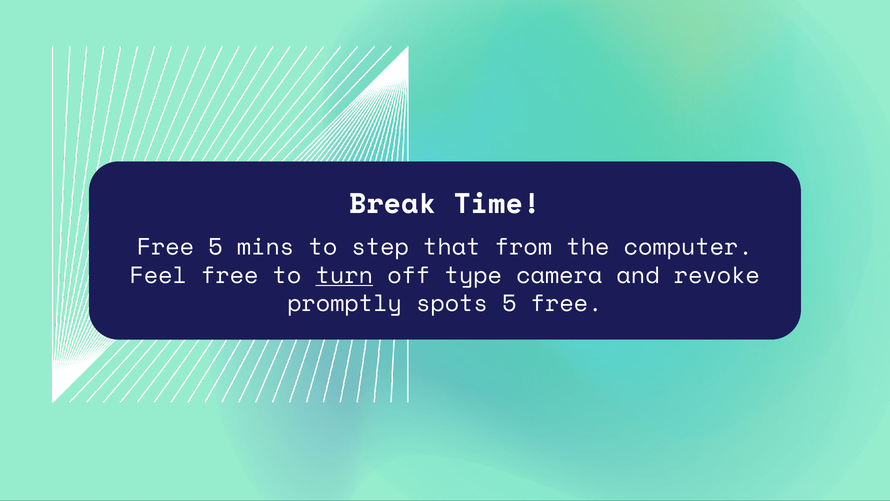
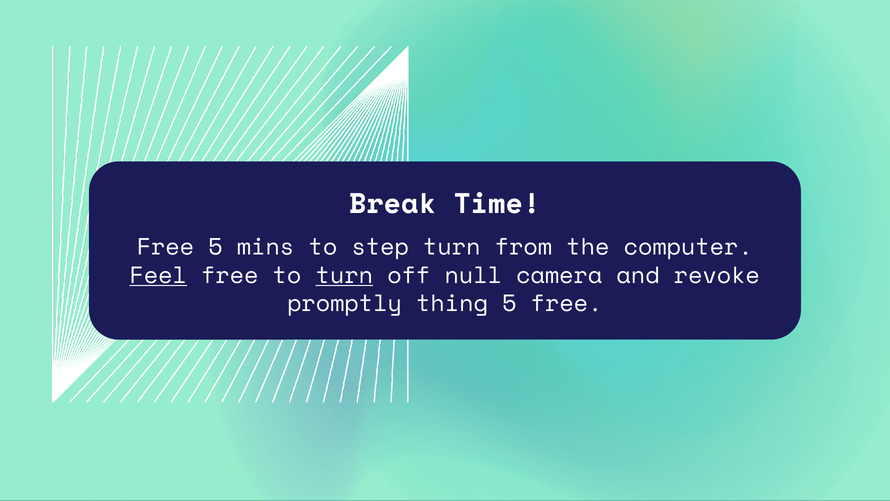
step that: that -> turn (452, 247)
Feel underline: none -> present (158, 275)
type: type -> null (473, 275)
spots: spots -> thing (452, 303)
